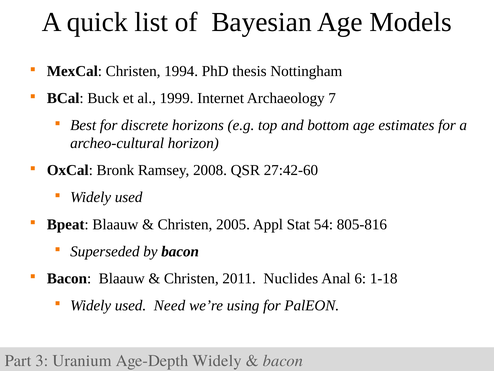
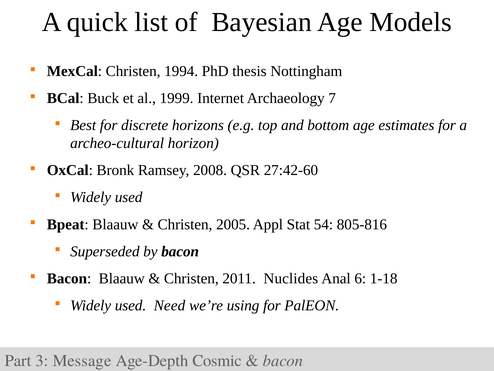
Uranium: Uranium -> Message (82, 360)
Widely: Widely -> Cosmic (217, 360)
